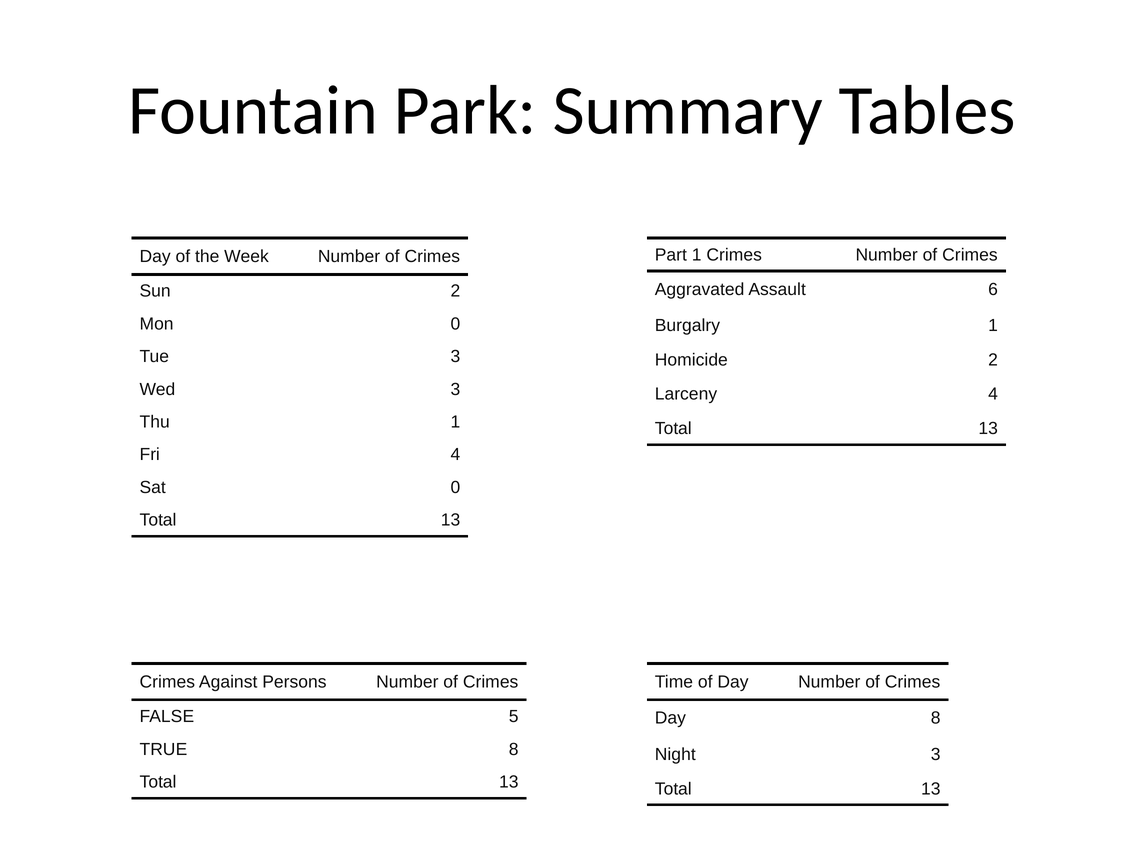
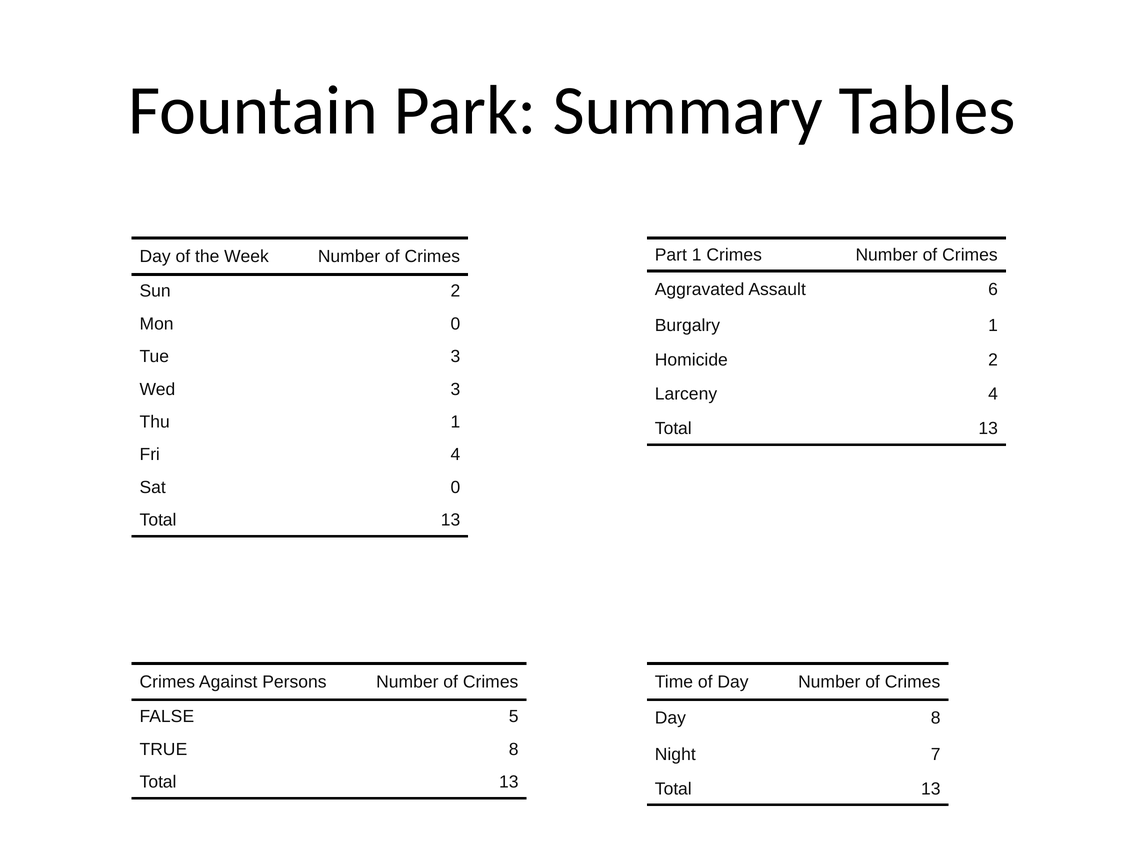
Night 3: 3 -> 7 (936, 754)
